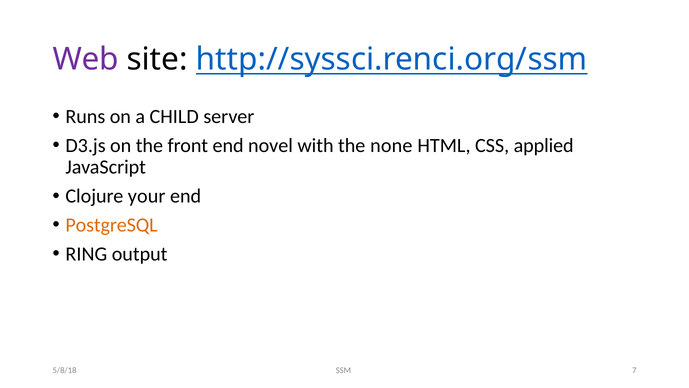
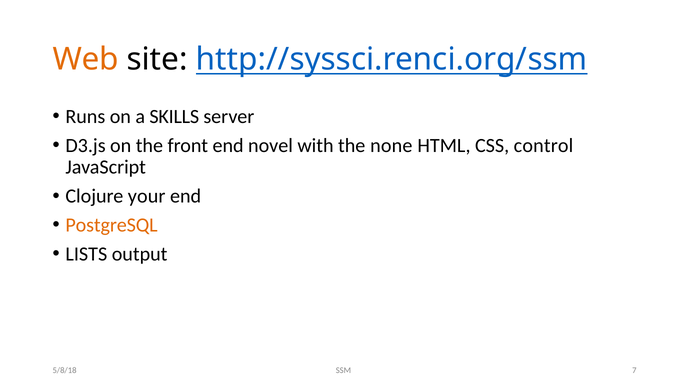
Web colour: purple -> orange (86, 59)
CHILD: CHILD -> SKILLS (174, 116)
applied: applied -> control (544, 145)
RING: RING -> LISTS (86, 254)
